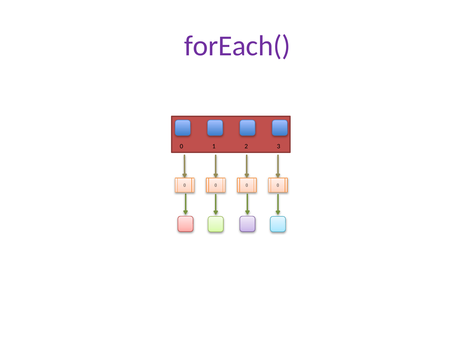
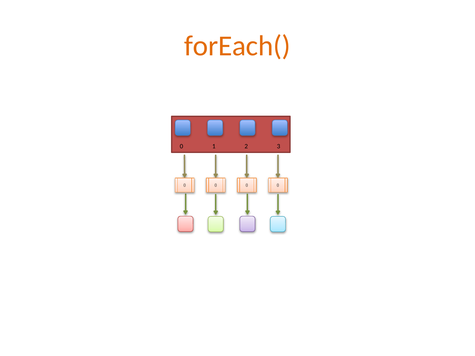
forEach( colour: purple -> orange (237, 46)
